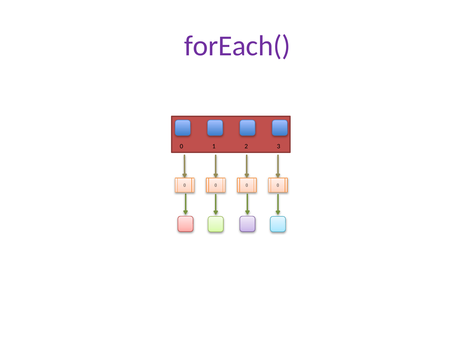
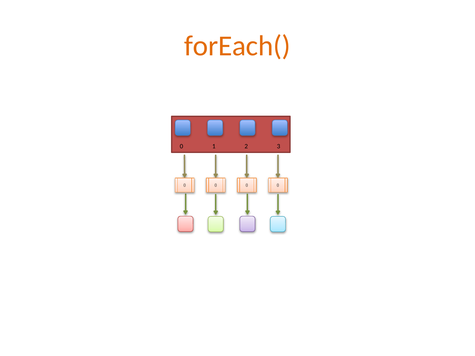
forEach( colour: purple -> orange (237, 46)
